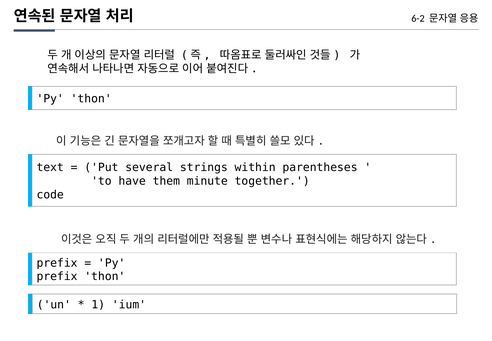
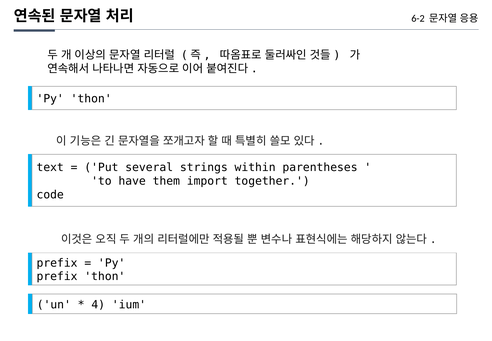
minute: minute -> import (207, 181)
1: 1 -> 4 (98, 304)
